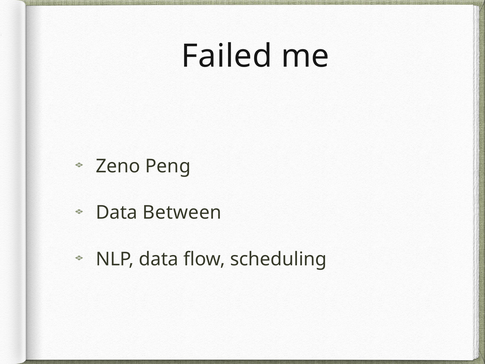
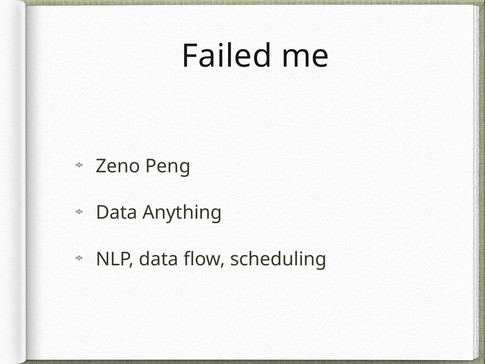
Between: Between -> Anything (182, 213)
